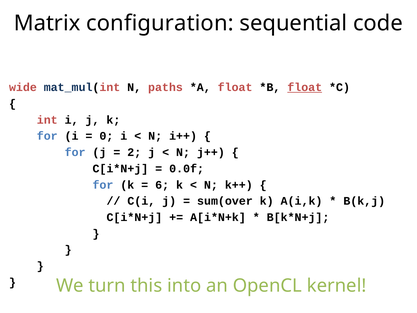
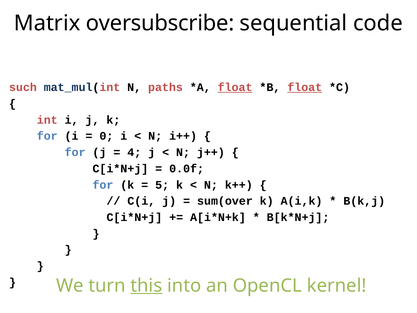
configuration: configuration -> oversubscribe (160, 23)
wide: wide -> such (23, 87)
float underline: none -> present (235, 87)
2: 2 -> 4 (134, 152)
6: 6 -> 5 (162, 185)
this underline: none -> present (146, 285)
